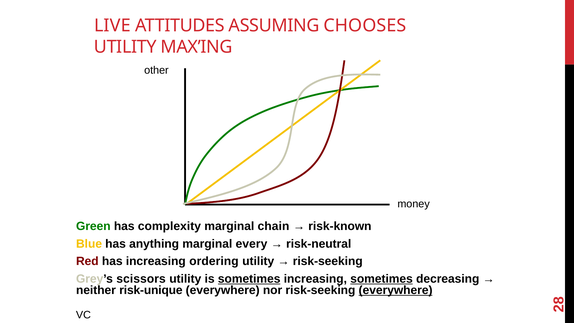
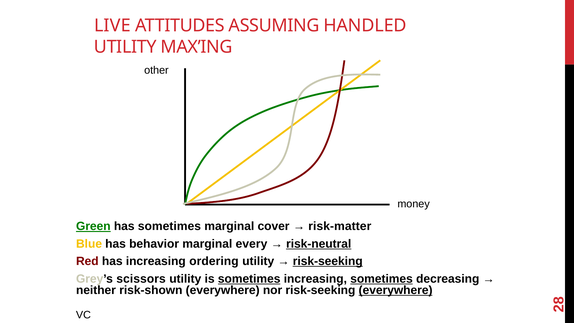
CHOOSES: CHOOSES -> HANDLED (365, 25)
Green underline: none -> present (93, 226)
has complexity: complexity -> sometimes (169, 226)
chain: chain -> cover (274, 226)
risk-known: risk-known -> risk-matter (340, 226)
anything: anything -> behavior (154, 244)
risk-neutral underline: none -> present (319, 244)
risk-seeking underline: none -> present (328, 261)
risk-unique: risk-unique -> risk-shown (151, 290)
